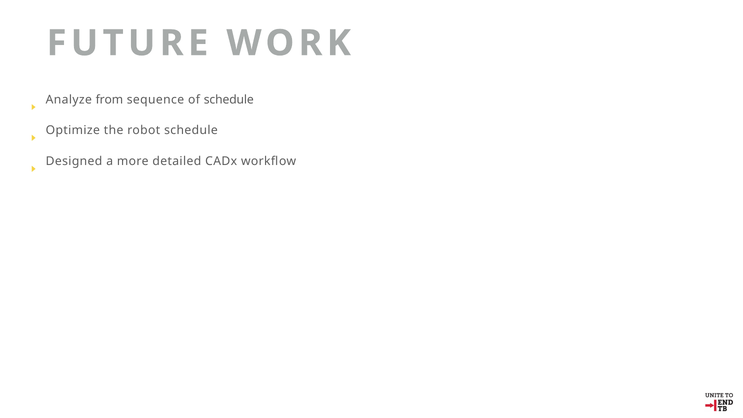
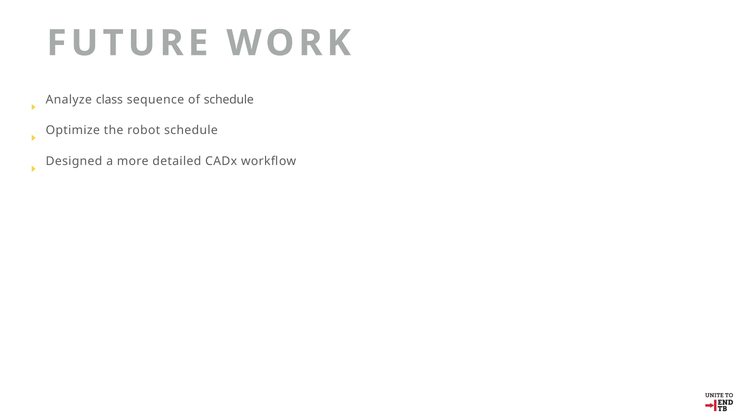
from: from -> class (109, 100)
